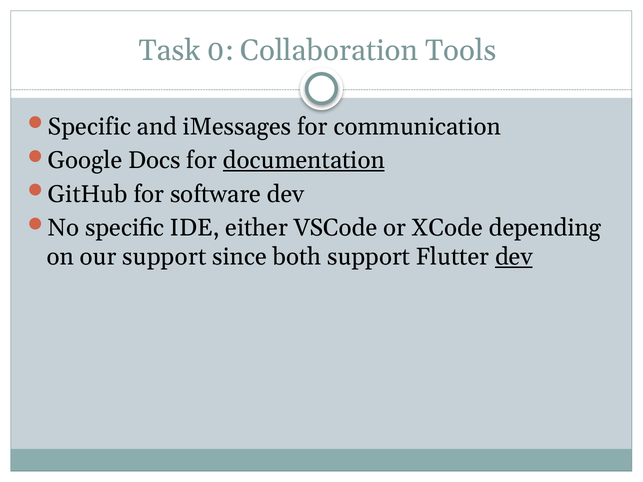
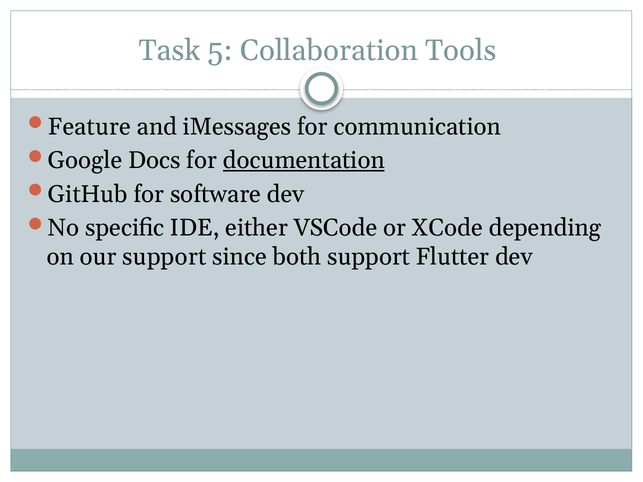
0: 0 -> 5 (220, 51)
Specific: Specific -> Feature (89, 127)
dev underline: present -> none (514, 257)
